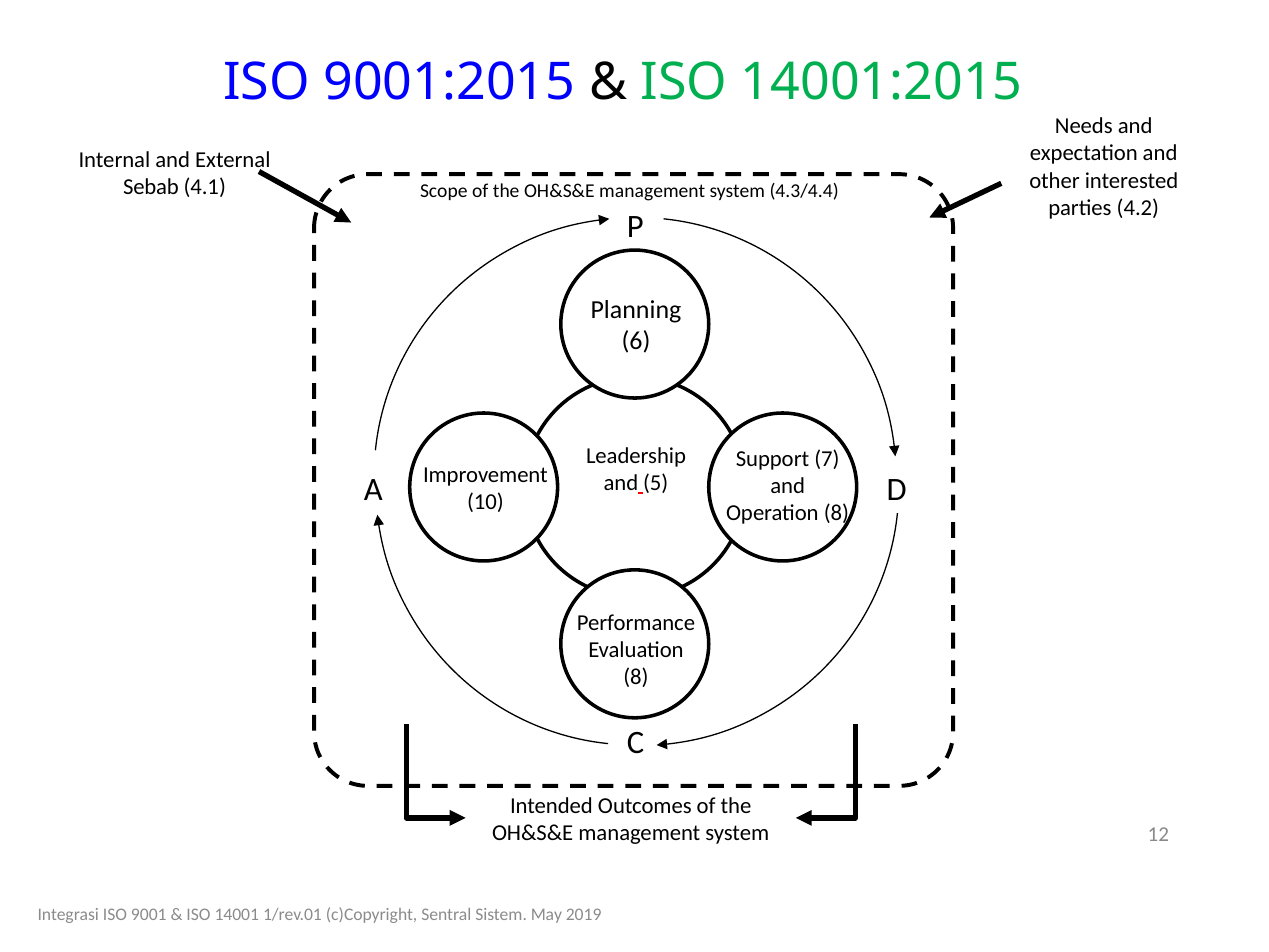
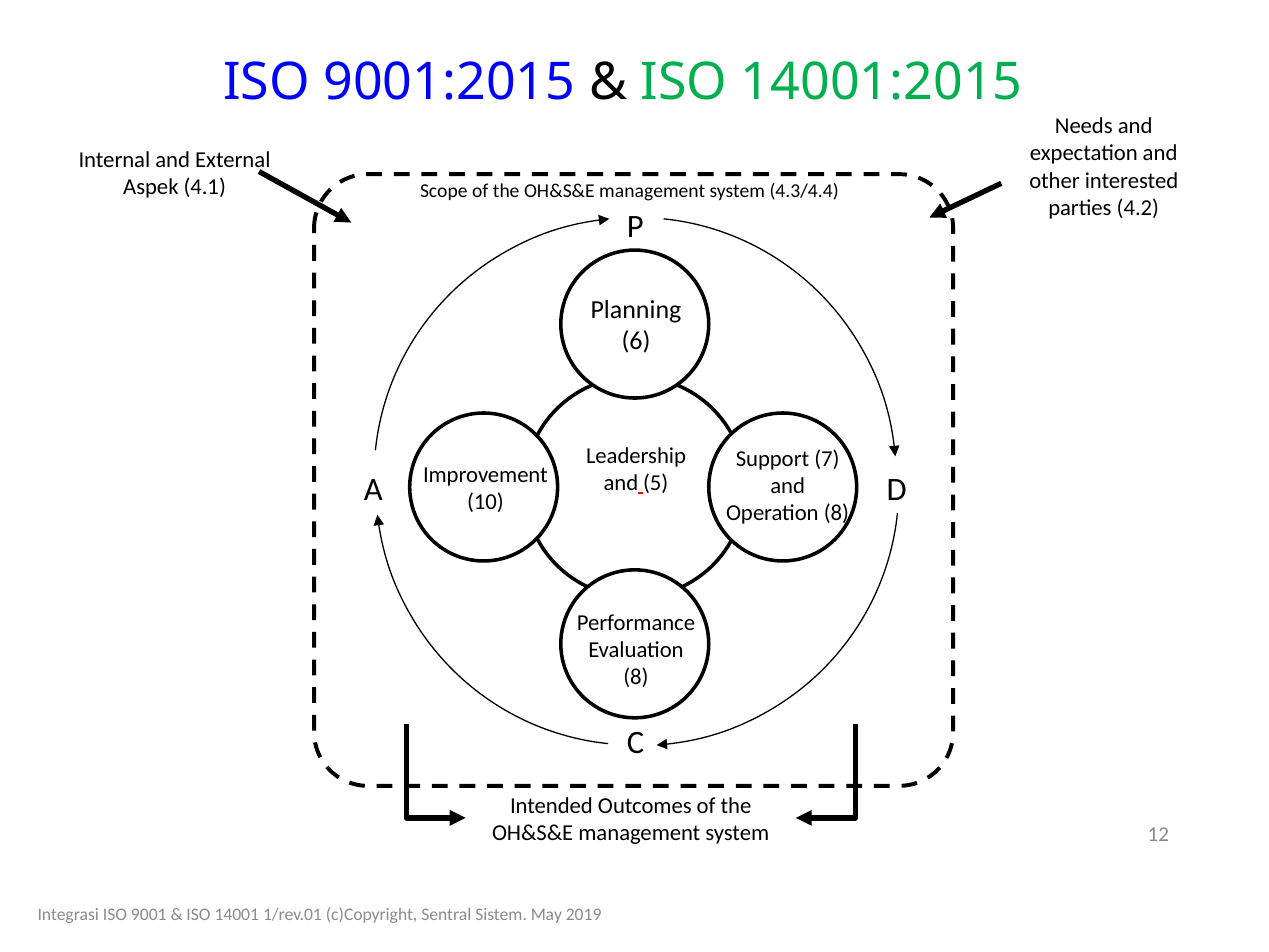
Sebab: Sebab -> Aspek (151, 187)
